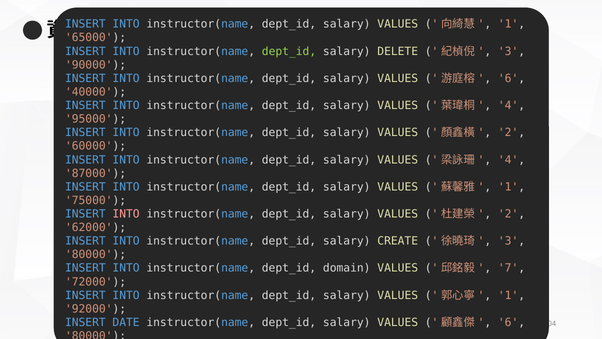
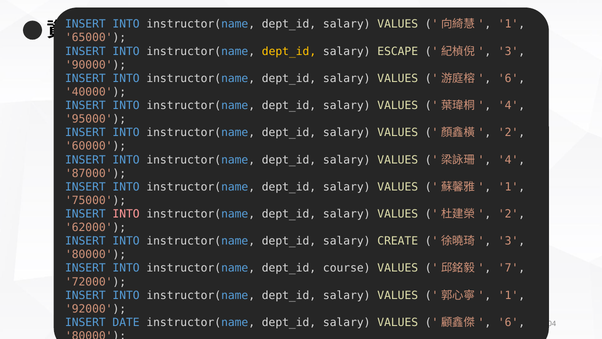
dept_id colour: light green -> yellow (289, 51)
DELETE: DELETE -> ESCAPE (398, 51)
domain: domain -> course (347, 268)
